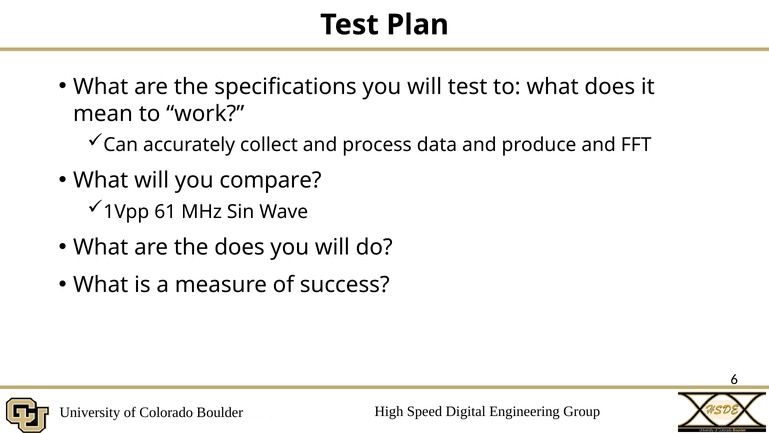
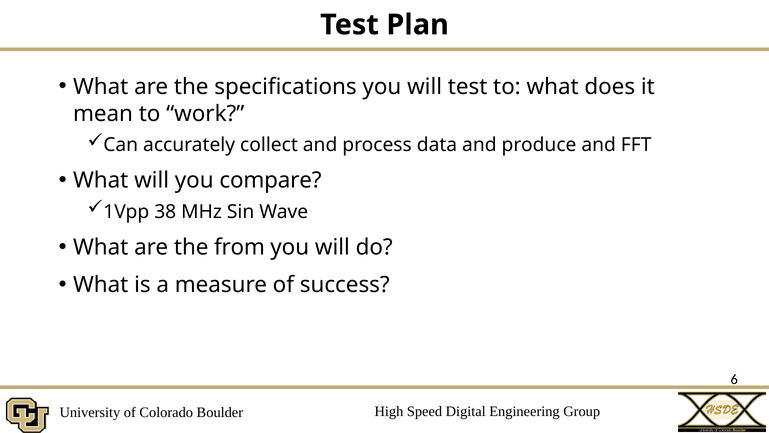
61: 61 -> 38 (165, 212)
the does: does -> from (240, 247)
